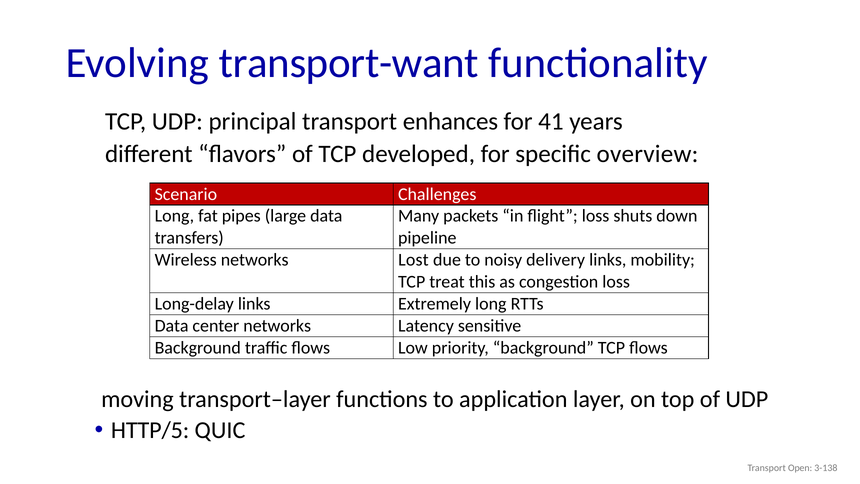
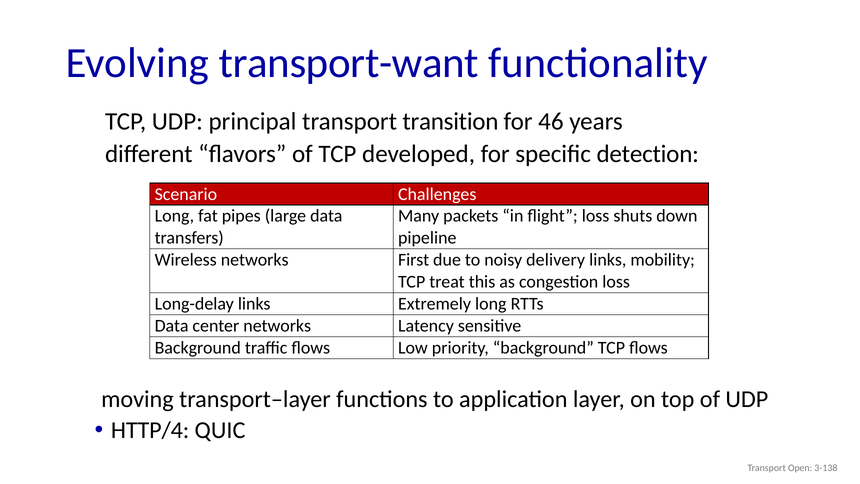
enhances: enhances -> transition (450, 122)
41: 41 -> 46 (551, 122)
overview: overview -> detection (648, 154)
Lost: Lost -> First (414, 260)
HTTP/5: HTTP/5 -> HTTP/4 (150, 430)
